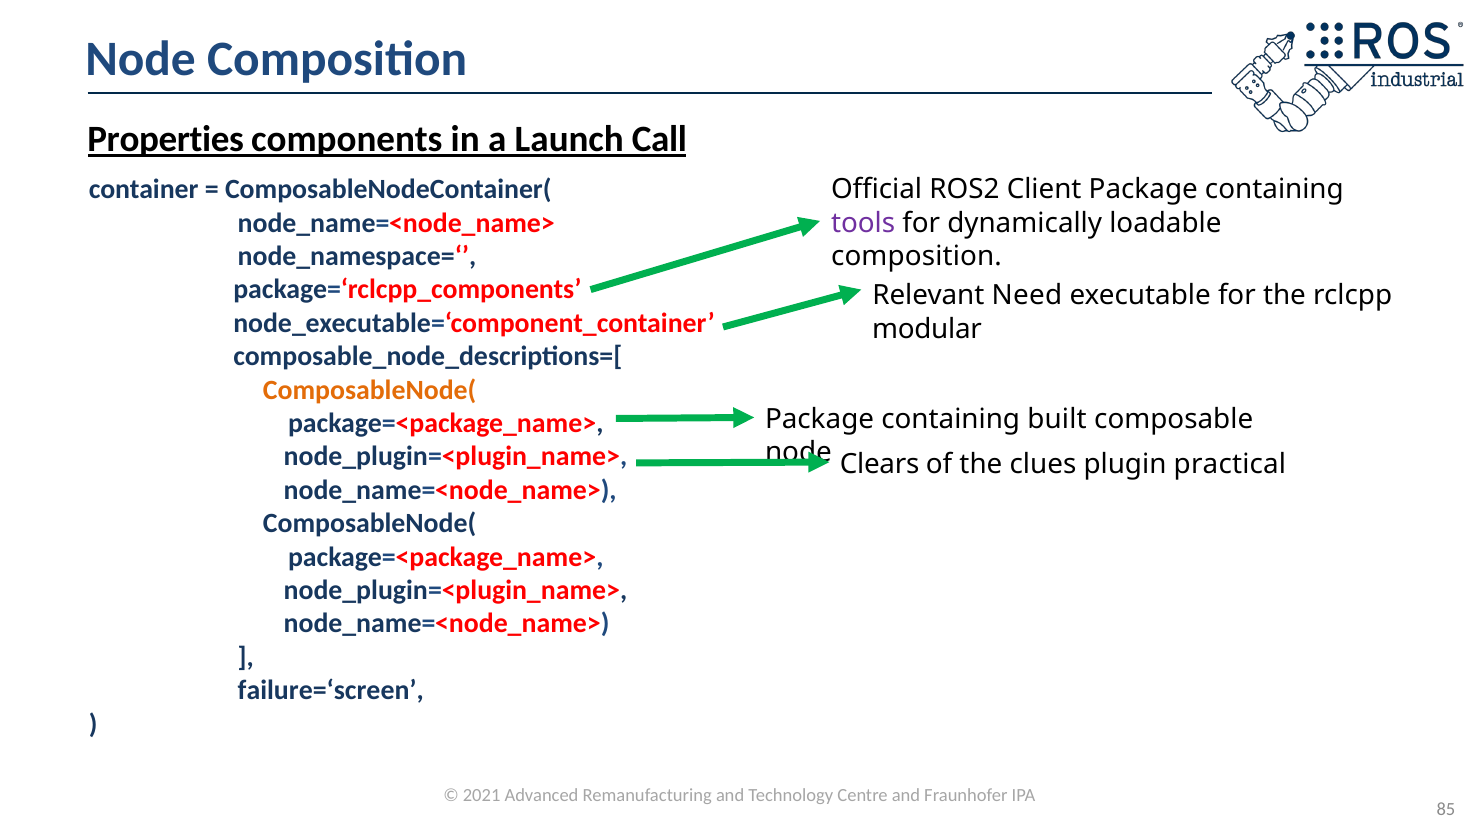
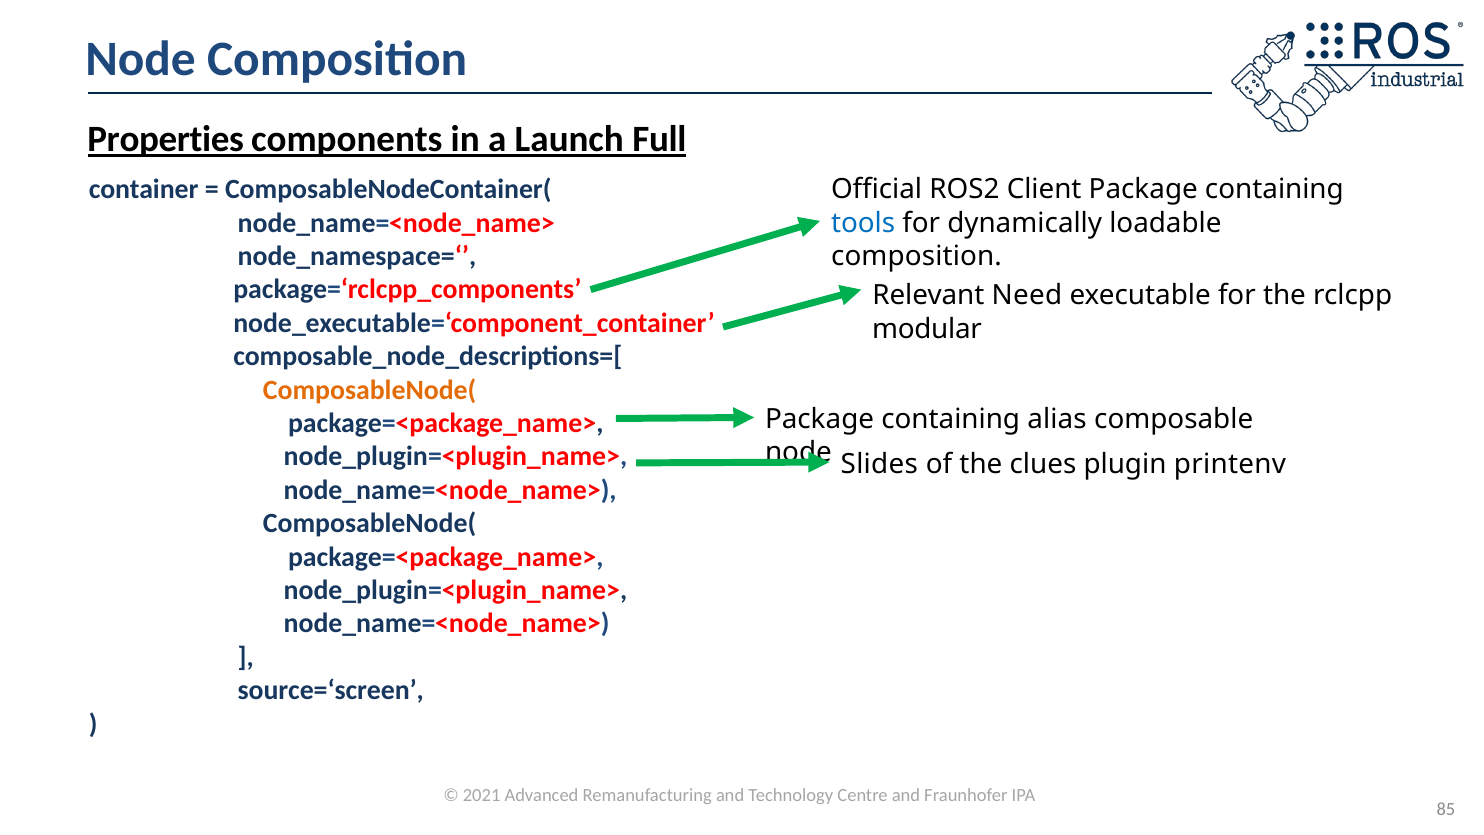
Call: Call -> Full (659, 139)
tools colour: purple -> blue (863, 223)
built: built -> alias (1057, 419)
Clears: Clears -> Slides (879, 464)
practical: practical -> printenv (1230, 464)
failure=‘screen: failure=‘screen -> source=‘screen (331, 690)
